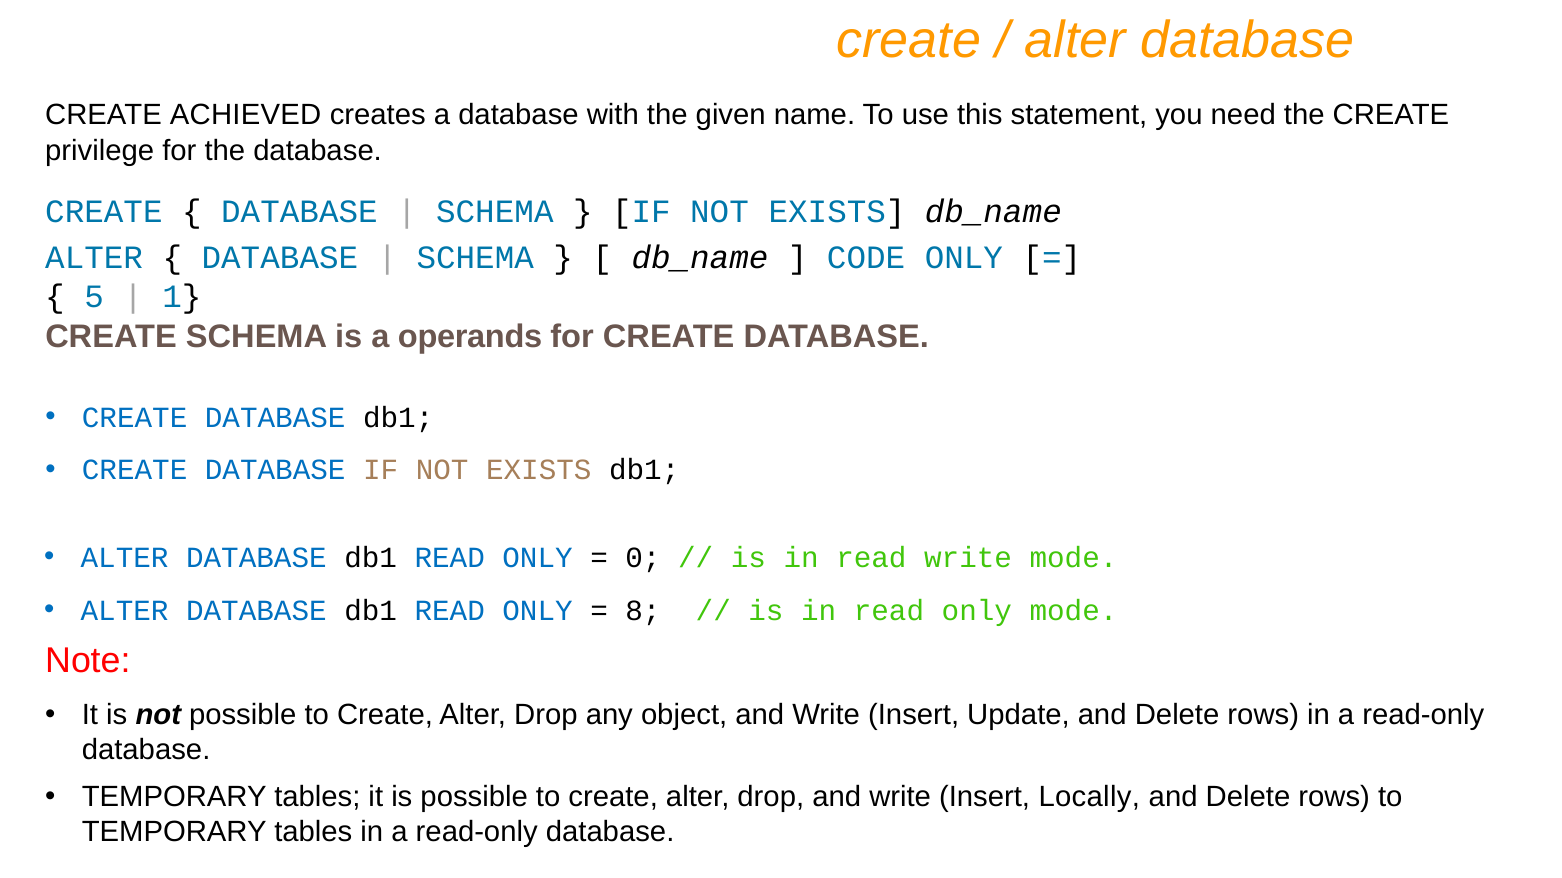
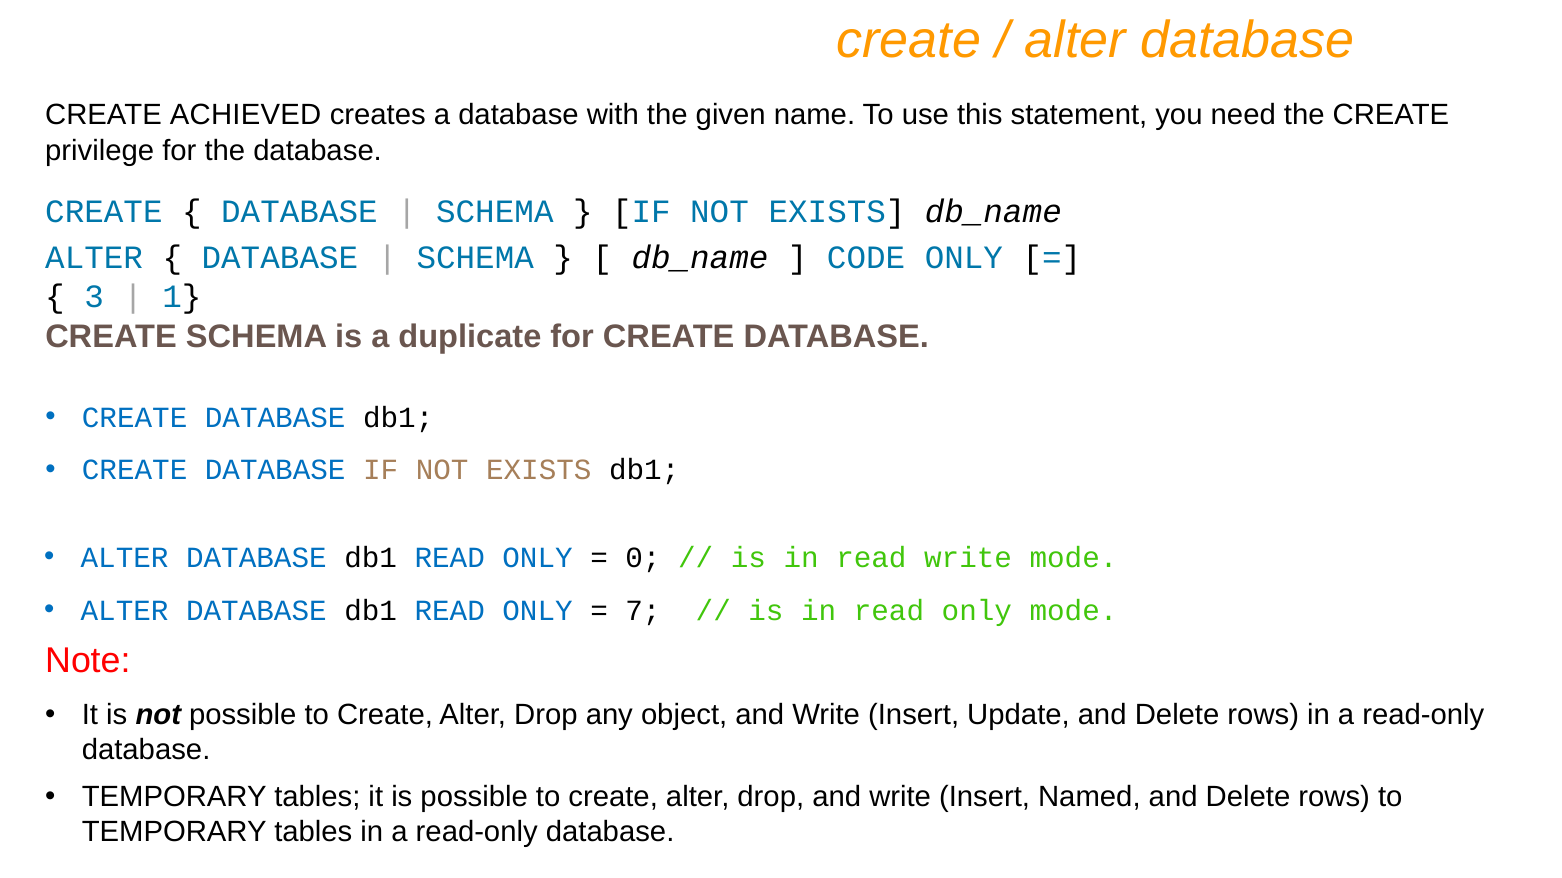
5: 5 -> 3 (94, 297)
operands: operands -> duplicate (470, 337)
8: 8 -> 7 (643, 611)
Locally: Locally -> Named (1089, 798)
